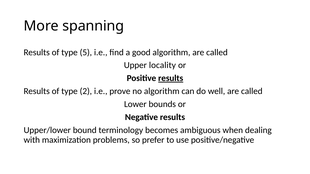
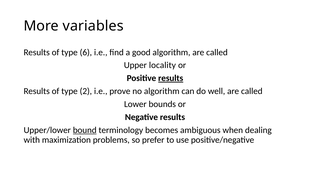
spanning: spanning -> variables (93, 26)
5: 5 -> 6 (86, 52)
bound underline: none -> present (85, 130)
